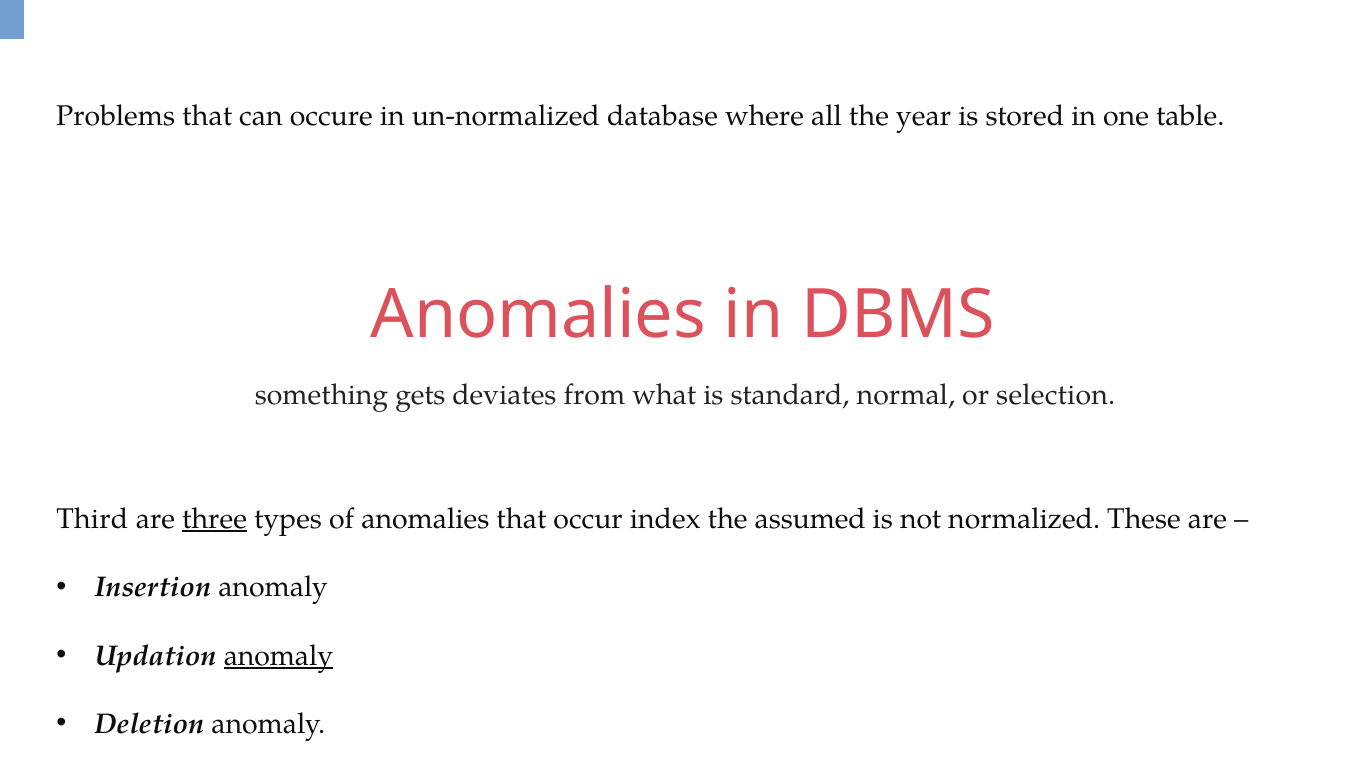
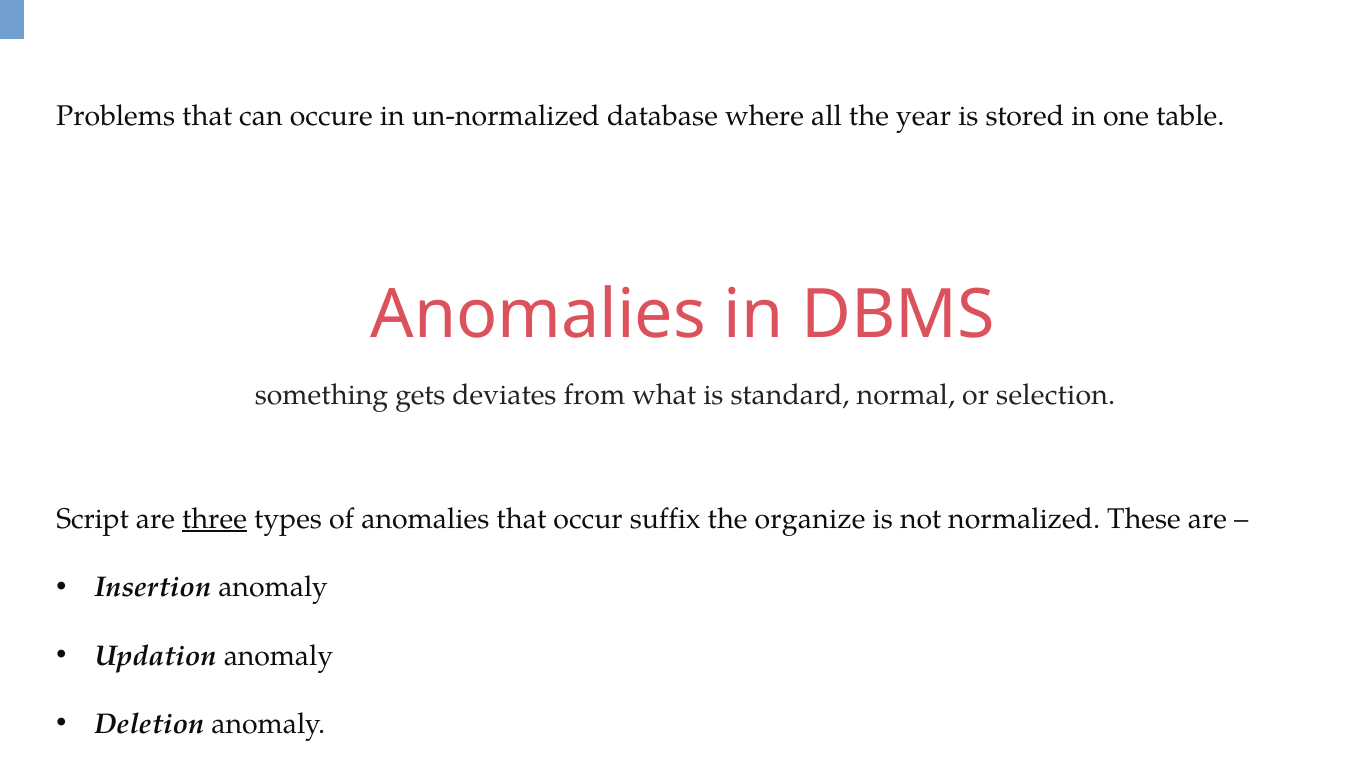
Third: Third -> Script (93, 519)
index: index -> suffix (665, 519)
assumed: assumed -> organize (810, 519)
anomaly underline: present -> none (278, 656)
